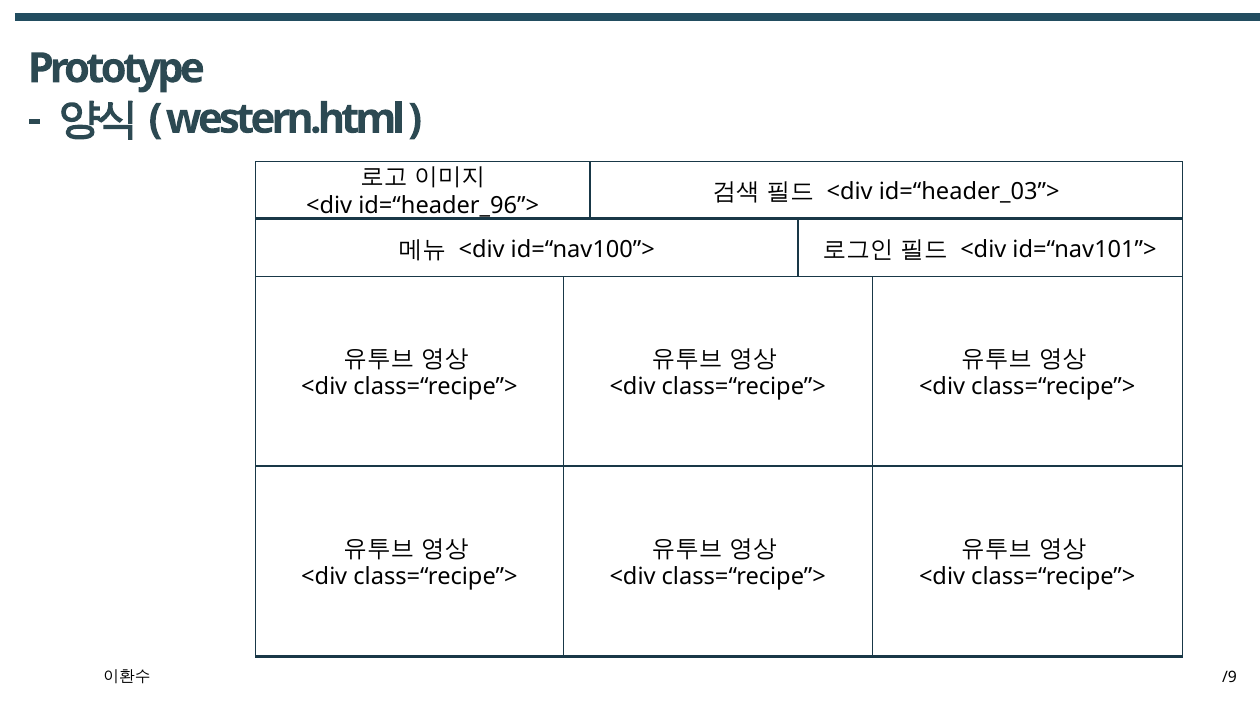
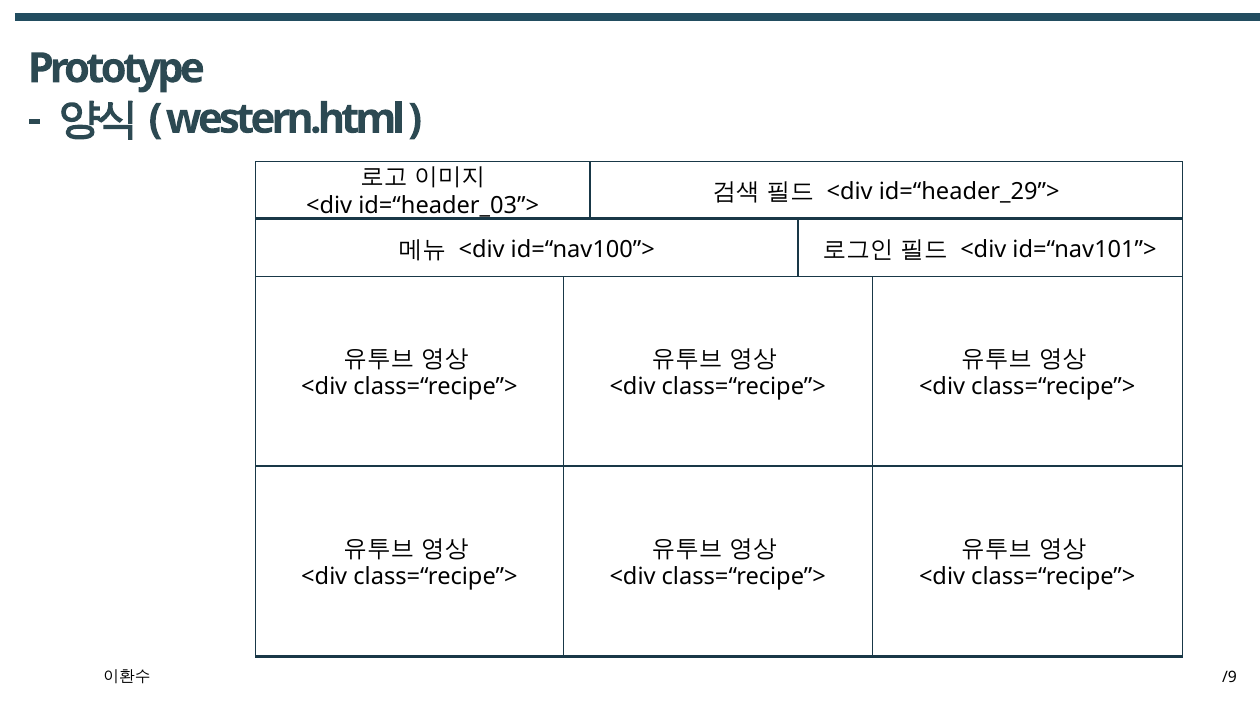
id=“header_03”>: id=“header_03”> -> id=“header_29”> (969, 191)
id=“header_96”>: id=“header_96”> -> id=“header_03”> (449, 205)
